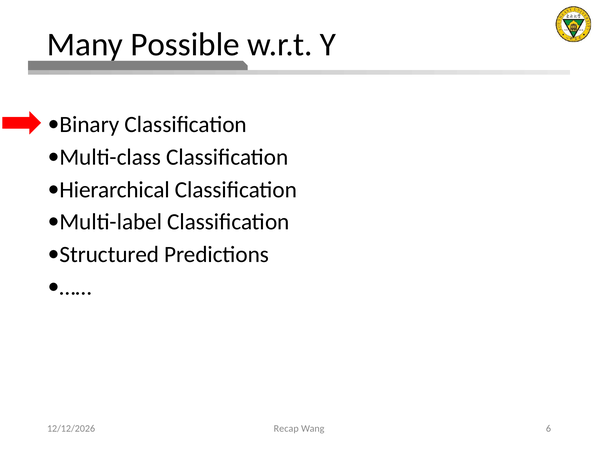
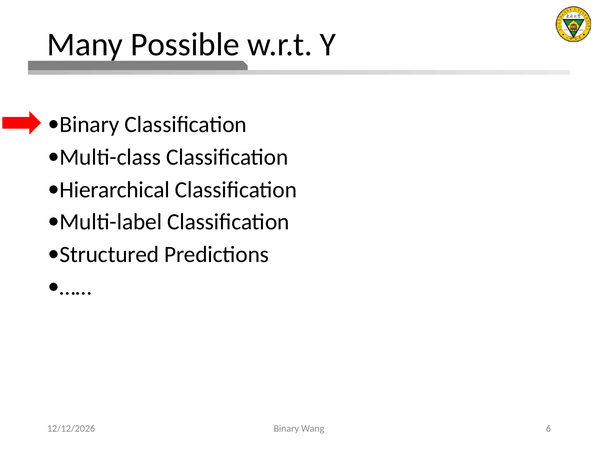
Recap: Recap -> Binary (286, 428)
